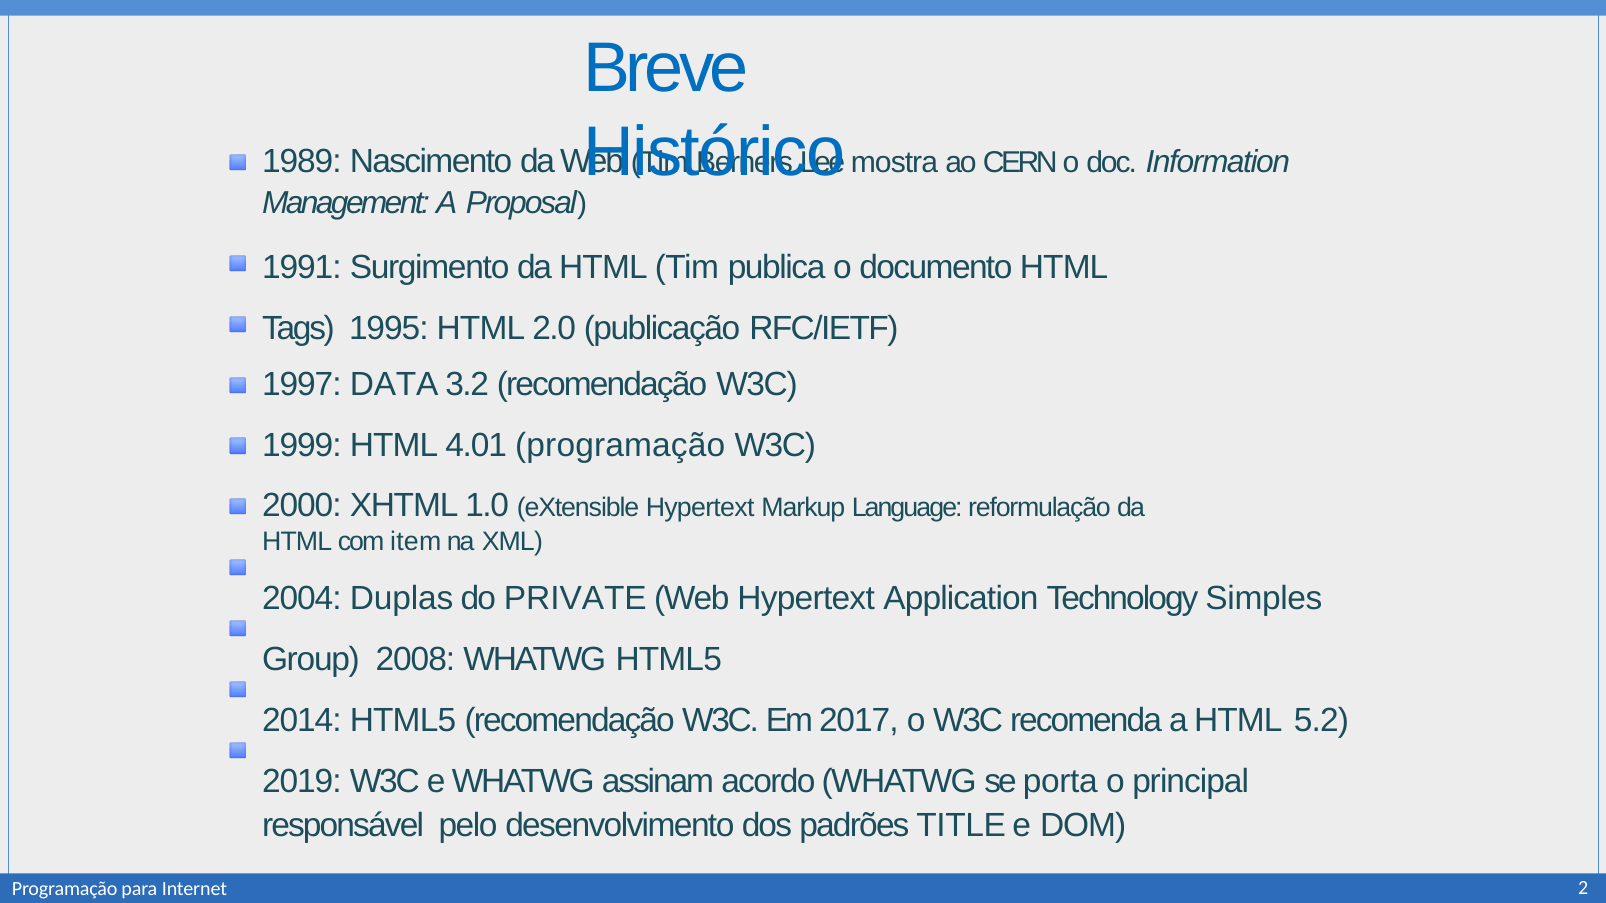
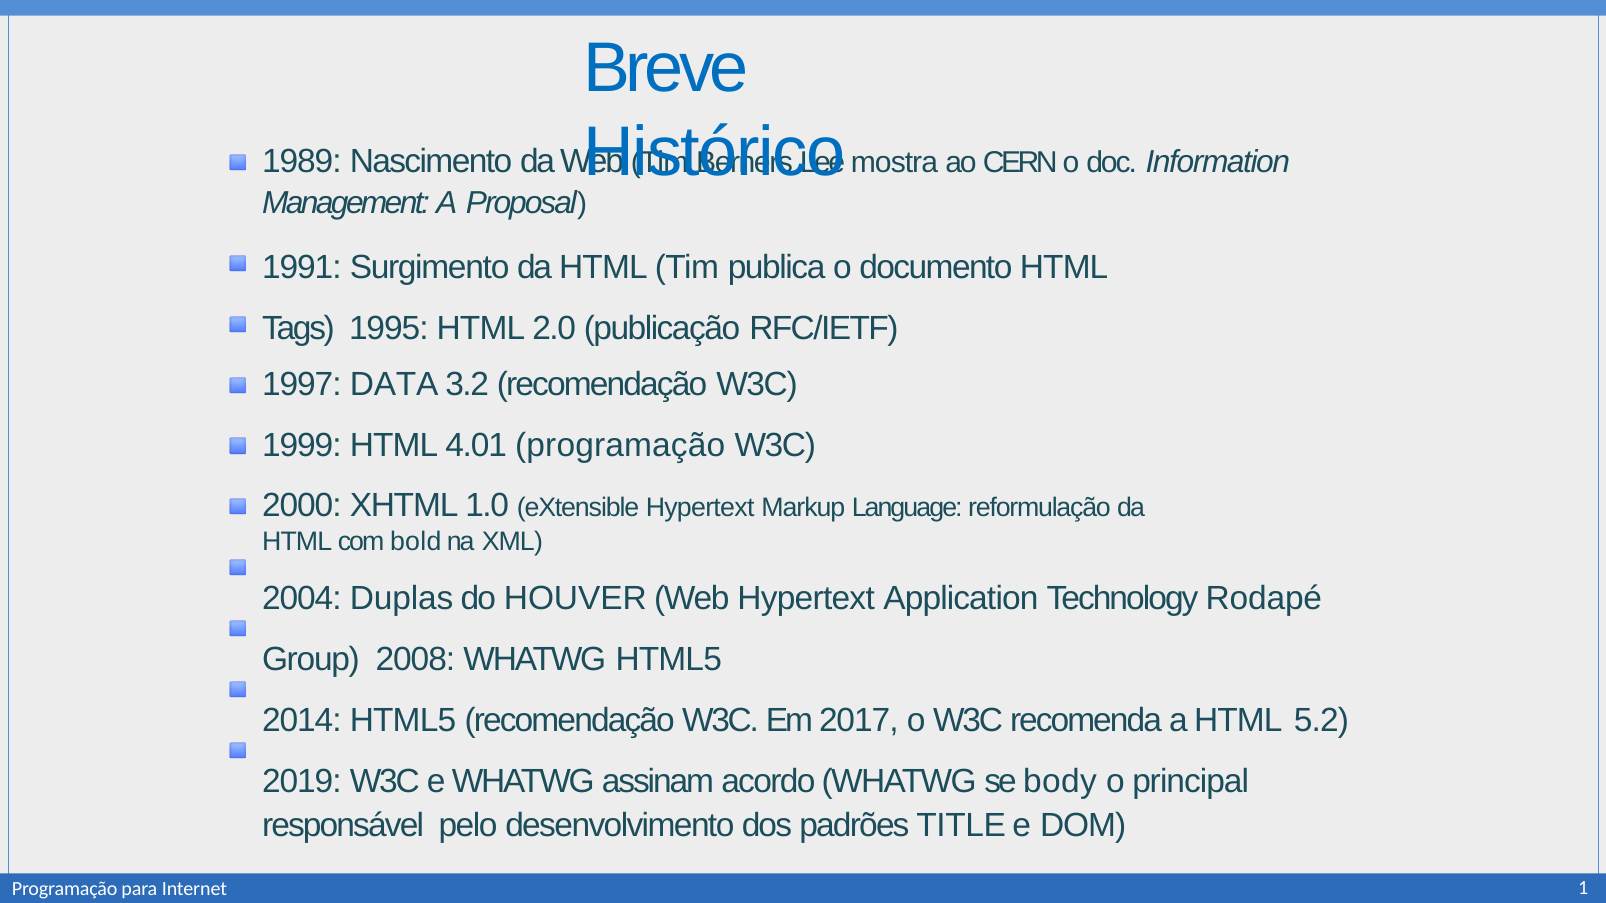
item: item -> bold (416, 542)
PRIVATE: PRIVATE -> HOUVER (575, 599)
Simples: Simples -> Rodapé (1264, 599)
porta: porta -> body (1060, 782)
2: 2 -> 1 (1583, 888)
